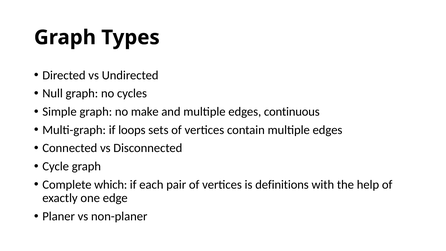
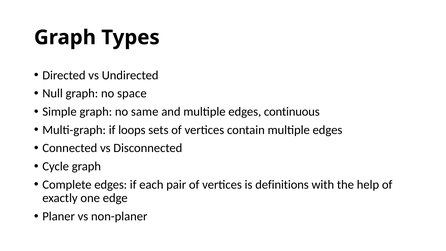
cycles: cycles -> space (132, 93)
make: make -> same (145, 112)
Complete which: which -> edges (111, 184)
